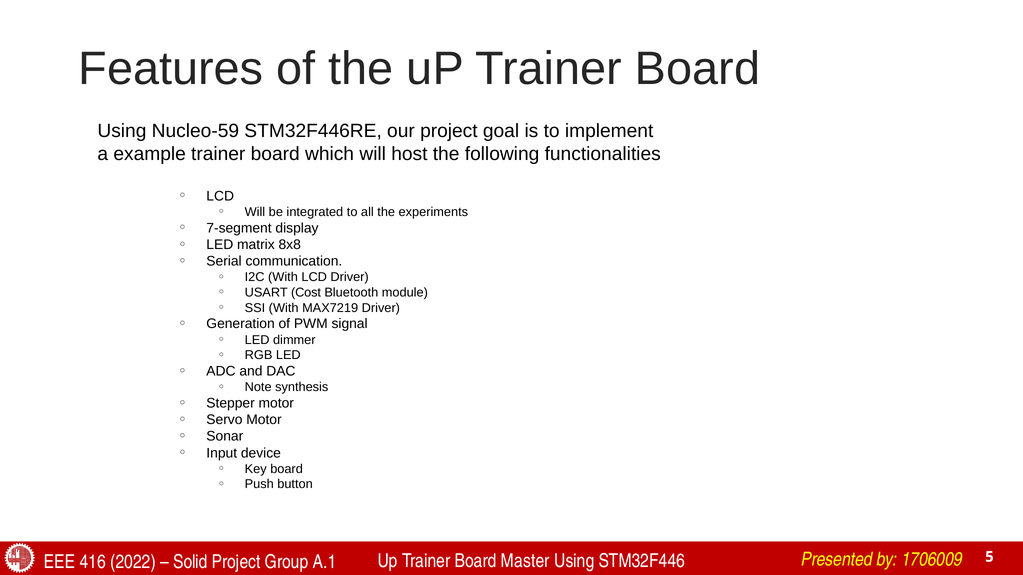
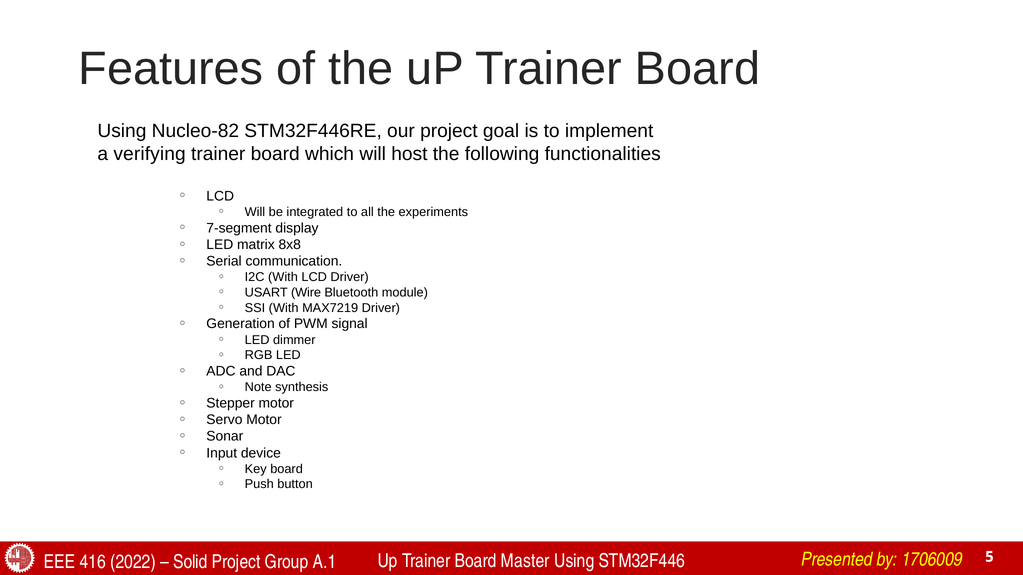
Nucleo-59: Nucleo-59 -> Nucleo-82 (195, 131)
example: example -> verifying (150, 154)
Cost: Cost -> Wire (306, 293)
